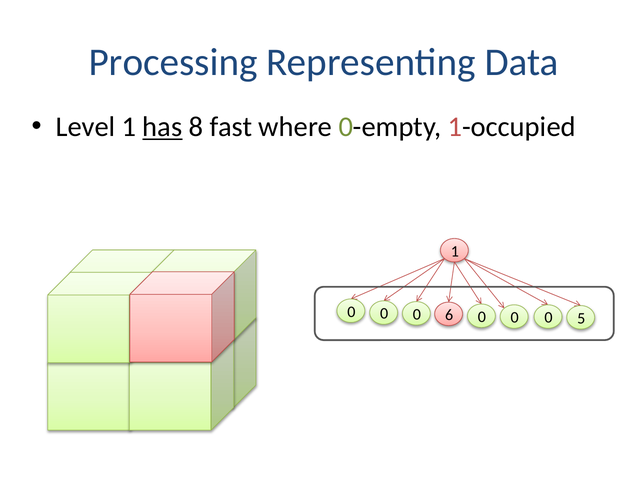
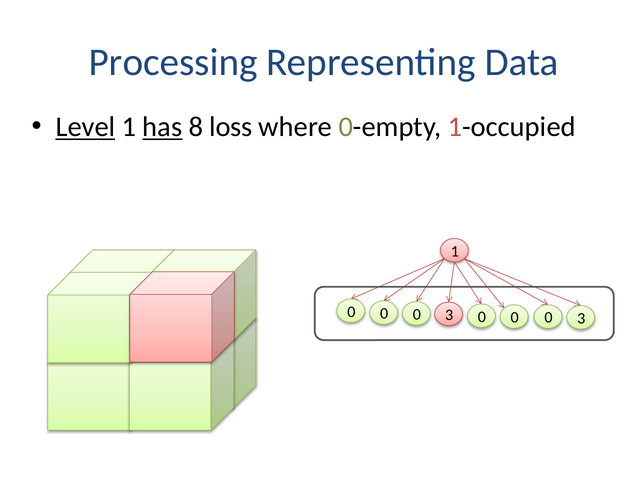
Level underline: none -> present (85, 127)
fast: fast -> loss (231, 127)
6: 6 -> 3 (449, 315)
5: 5 -> 3 (581, 319)
